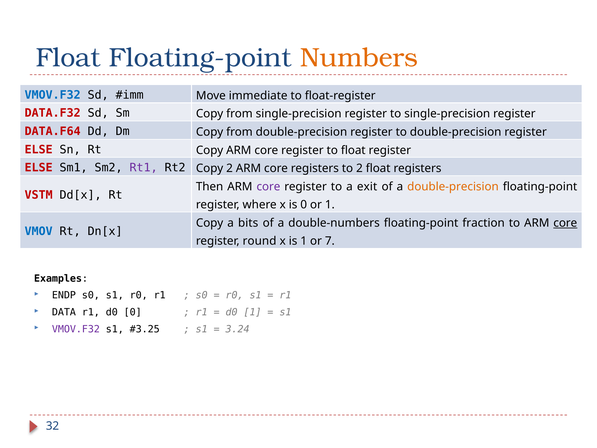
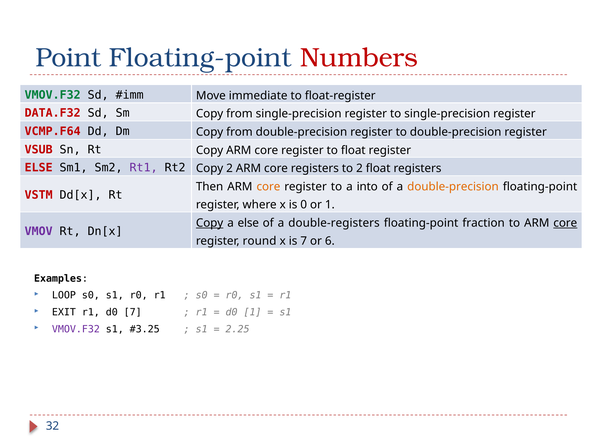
Float: Float -> Point (68, 58)
Numbers colour: orange -> red (359, 58)
VMOV.F32 colour: blue -> green (53, 95)
DATA.F64: DATA.F64 -> VCMP.F64 (53, 131)
ELSE: ELSE -> VSUB (39, 149)
core colour: purple -> orange (268, 186)
exit: exit -> into (367, 186)
Copy underline: none -> present (210, 223)
a bits: bits -> else (248, 223)
double-numbers: double-numbers -> double-registers (334, 223)
VMOV colour: blue -> purple (39, 231)
is 1: 1 -> 7 (304, 241)
7: 7 -> 6 (330, 241)
ENDP: ENDP -> LOOP (64, 295)
DATA: DATA -> EXIT (64, 312)
d0 0: 0 -> 7 (133, 312)
3.24: 3.24 -> 2.25 (238, 329)
